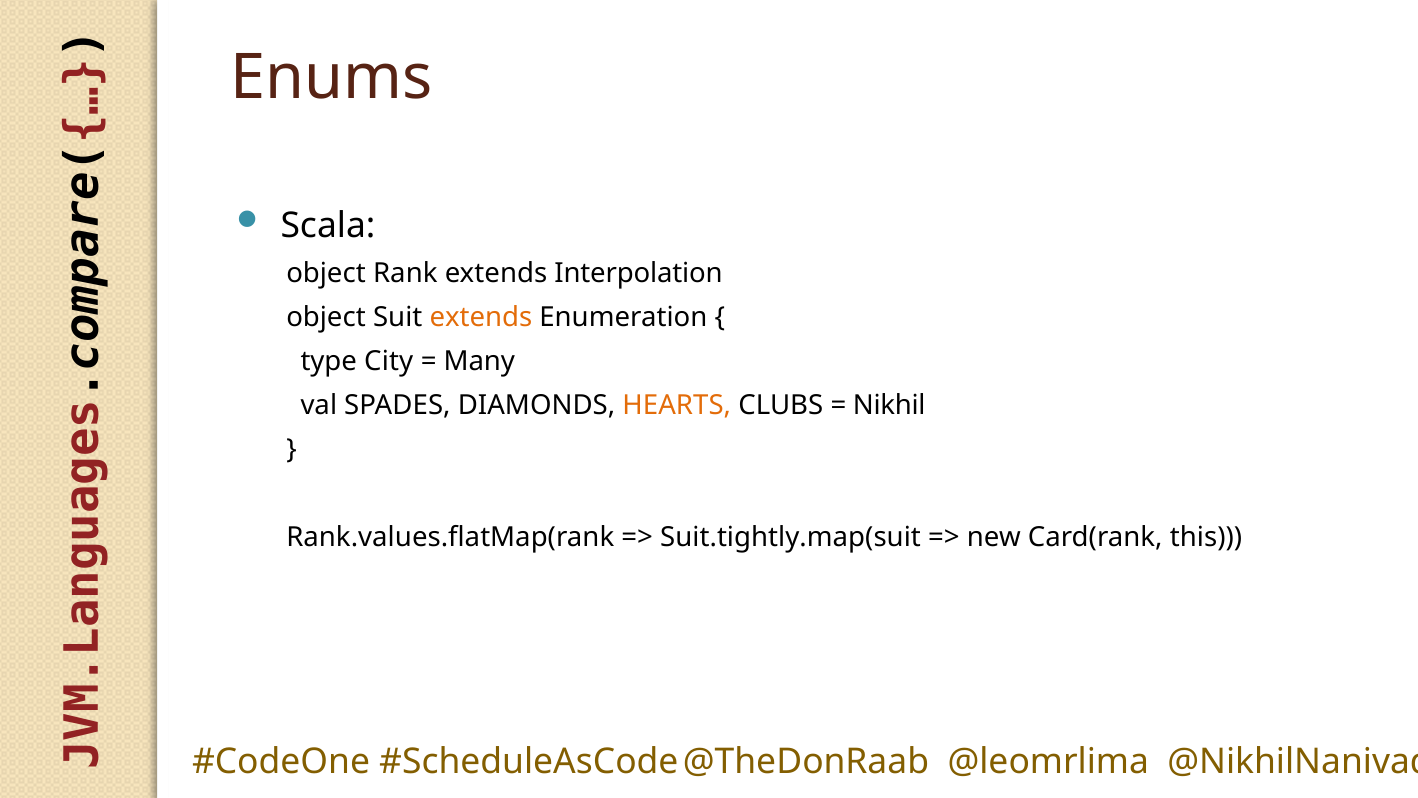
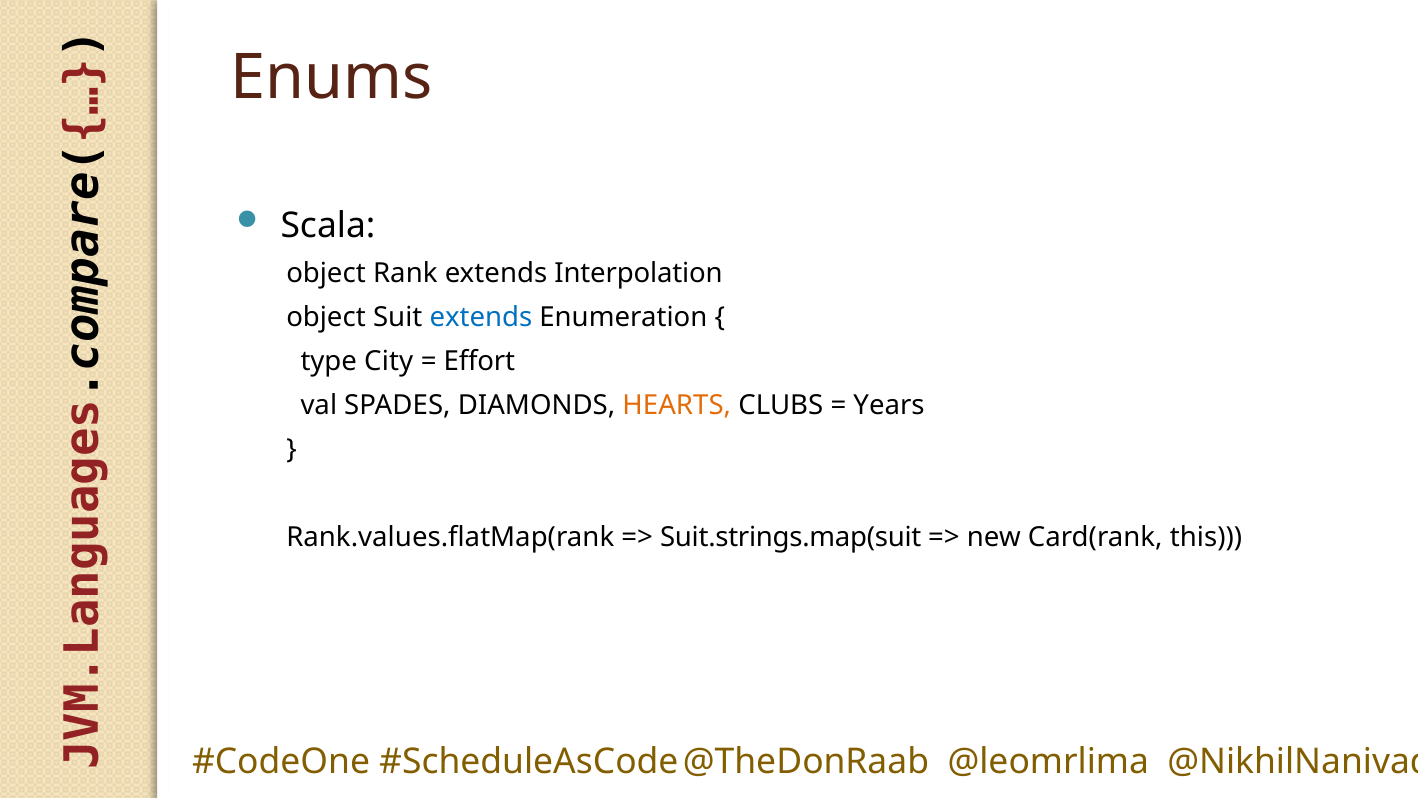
extends colour: orange -> blue (481, 317)
Many: Many -> Effort (479, 361)
Nikhil: Nikhil -> Years (889, 405)
Suit.tightly.map(suit: Suit.tightly.map(suit -> Suit.strings.map(suit (791, 537)
